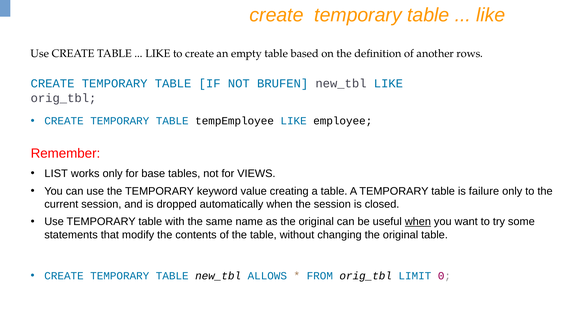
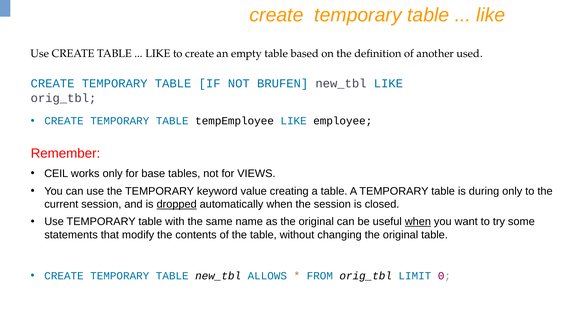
rows: rows -> used (470, 53)
LIST: LIST -> CEIL (56, 174)
failure: failure -> during (484, 191)
dropped underline: none -> present (177, 204)
